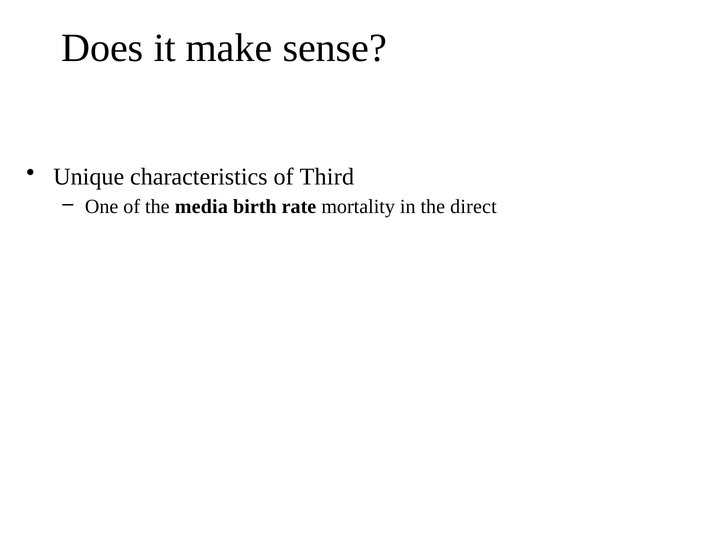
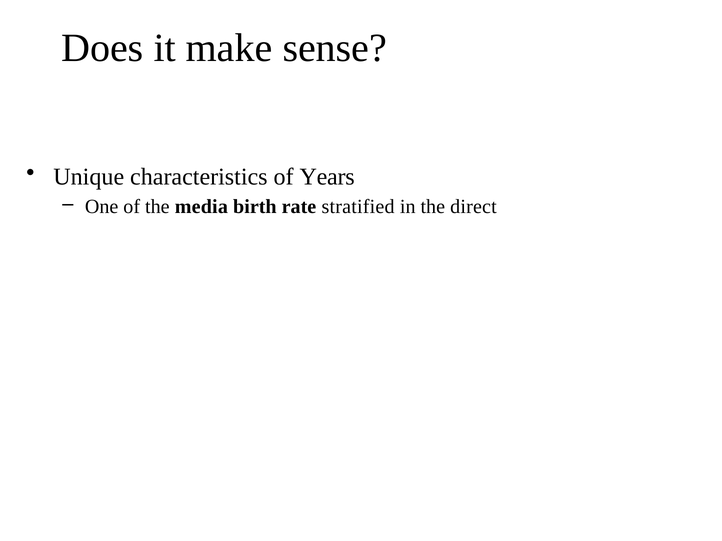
Third: Third -> Years (327, 177)
mortality: mortality -> stratified (358, 207)
